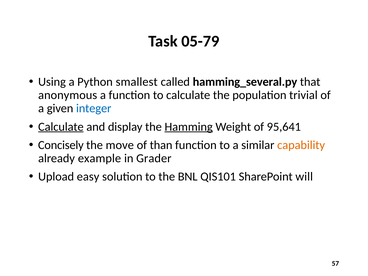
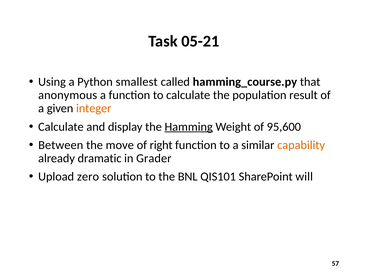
05-79: 05-79 -> 05-21 (200, 41)
hamming_several.py: hamming_several.py -> hamming_course.py (245, 82)
trivial: trivial -> result (303, 95)
integer colour: blue -> orange (94, 108)
Calculate underline: present -> none (61, 127)
95,641: 95,641 -> 95,600 (284, 127)
Concisely: Concisely -> Between (61, 145)
than: than -> right (161, 145)
example: example -> dramatic (100, 158)
easy: easy -> zero (88, 177)
